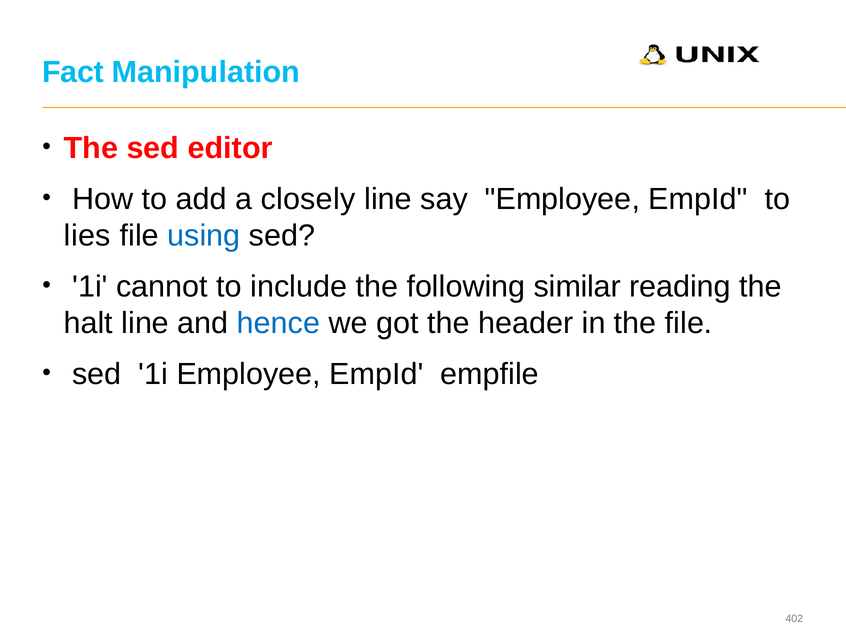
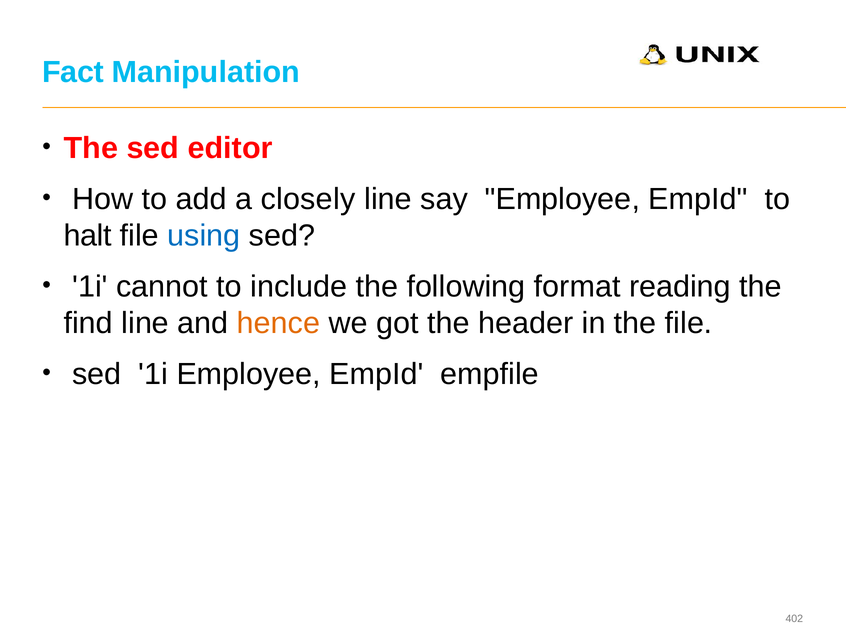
lies: lies -> halt (88, 236)
similar: similar -> format (577, 287)
halt: halt -> find (88, 323)
hence colour: blue -> orange (279, 323)
